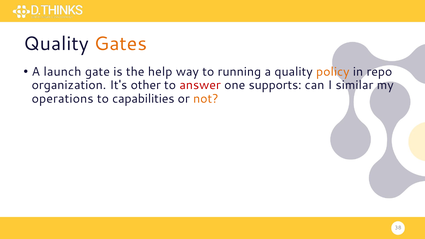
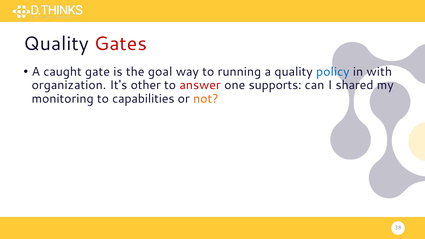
Gates colour: orange -> red (121, 44)
launch: launch -> caught (63, 72)
help: help -> goal (160, 72)
policy colour: orange -> blue (333, 72)
repo: repo -> with (379, 72)
similar: similar -> shared (354, 85)
operations: operations -> monitoring (63, 99)
